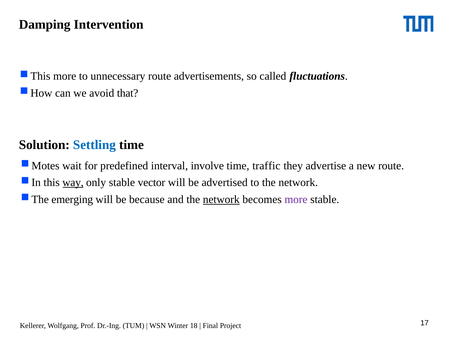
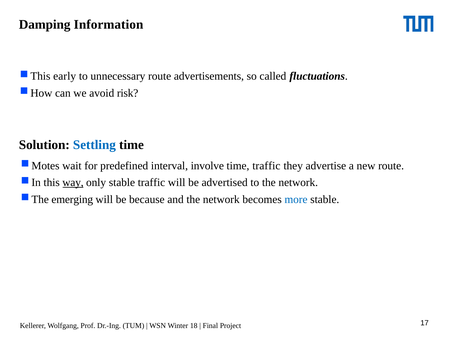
Intervention: Intervention -> Information (109, 24)
more: more -> early (65, 76)
that: that -> risk (128, 93)
stable vector: vector -> traffic (151, 182)
network underline: present -> none (221, 199)
more colour: purple -> blue (296, 199)
